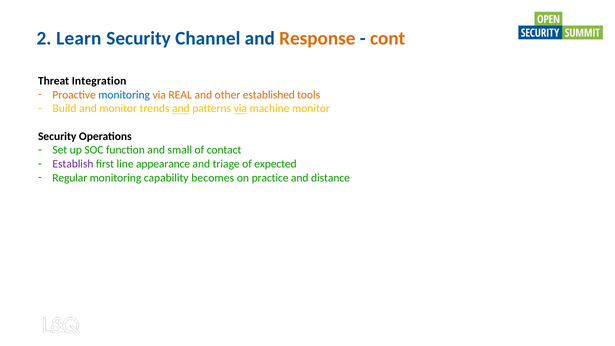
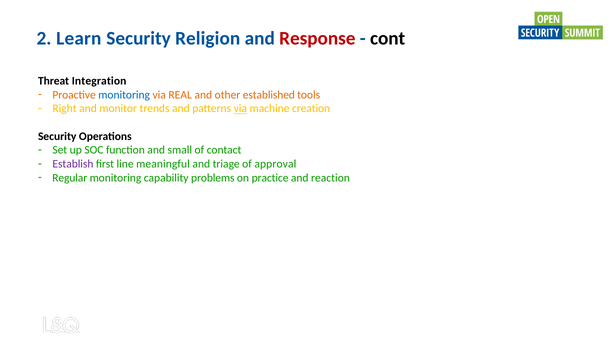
Channel: Channel -> Religion (208, 38)
Response colour: orange -> red (317, 38)
cont colour: orange -> black (388, 38)
Build: Build -> Right (65, 109)
and underline: present -> none (181, 109)
machine monitor: monitor -> creation (311, 109)
appearance: appearance -> meaningful (163, 164)
expected: expected -> approval (275, 164)
becomes: becomes -> problems (213, 178)
distance: distance -> reaction (330, 178)
